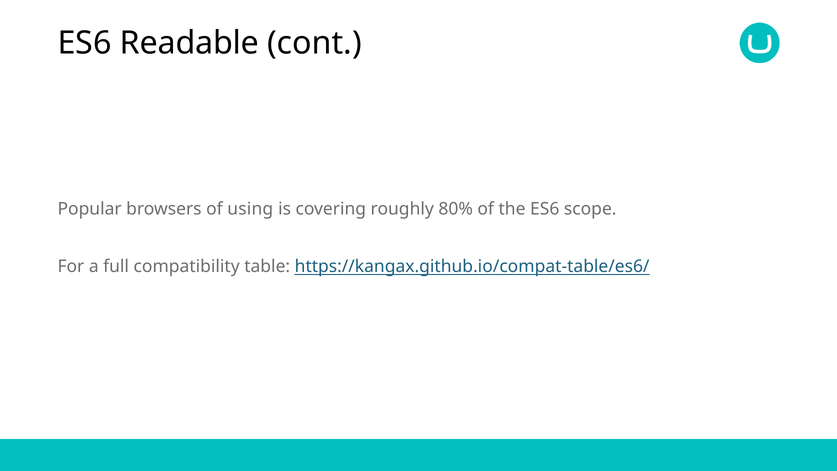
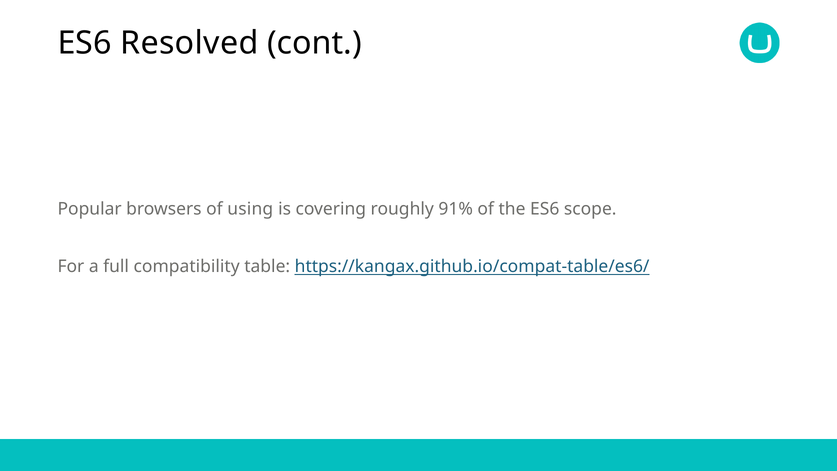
Readable: Readable -> Resolved (189, 43)
80%: 80% -> 91% (456, 209)
